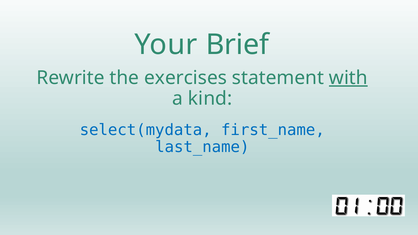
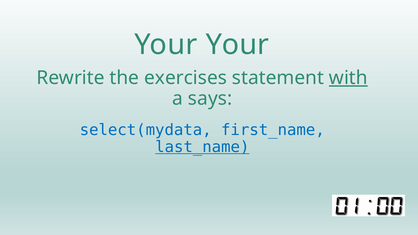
Your Brief: Brief -> Your (237, 45)
kind: kind -> says (210, 99)
last_name underline: none -> present (202, 147)
